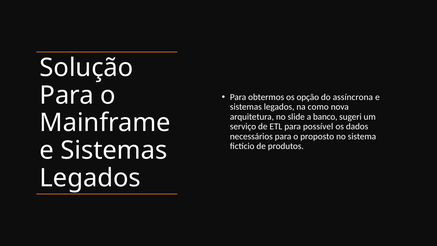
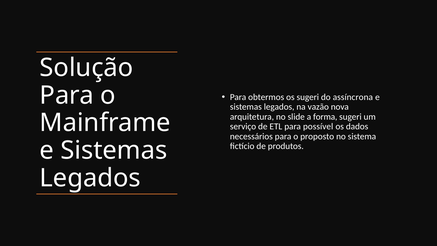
os opção: opção -> sugeri (308, 97)
como: como -> vazão (318, 107)
banco: banco -> forma (325, 117)
